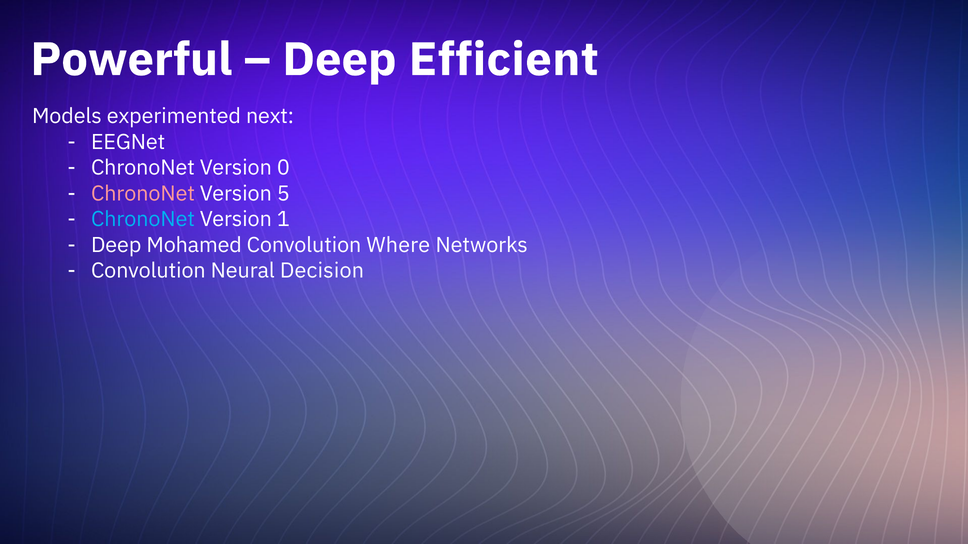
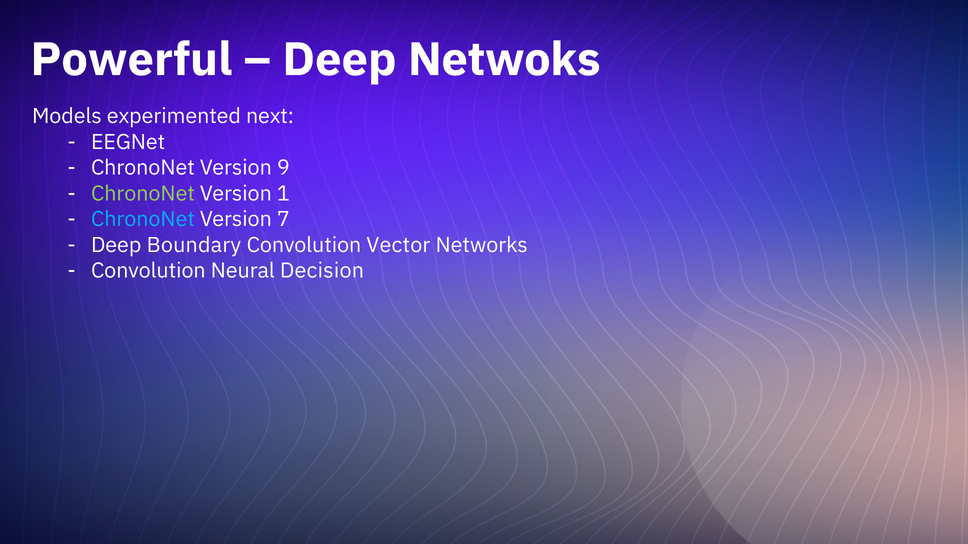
Efficient: Efficient -> Netwoks (504, 60)
0: 0 -> 9 (283, 168)
ChronoNet colour: pink -> light green (143, 194)
5: 5 -> 1 (283, 194)
1: 1 -> 7 (283, 220)
Mohamed: Mohamed -> Boundary (194, 245)
Where: Where -> Vector (398, 245)
